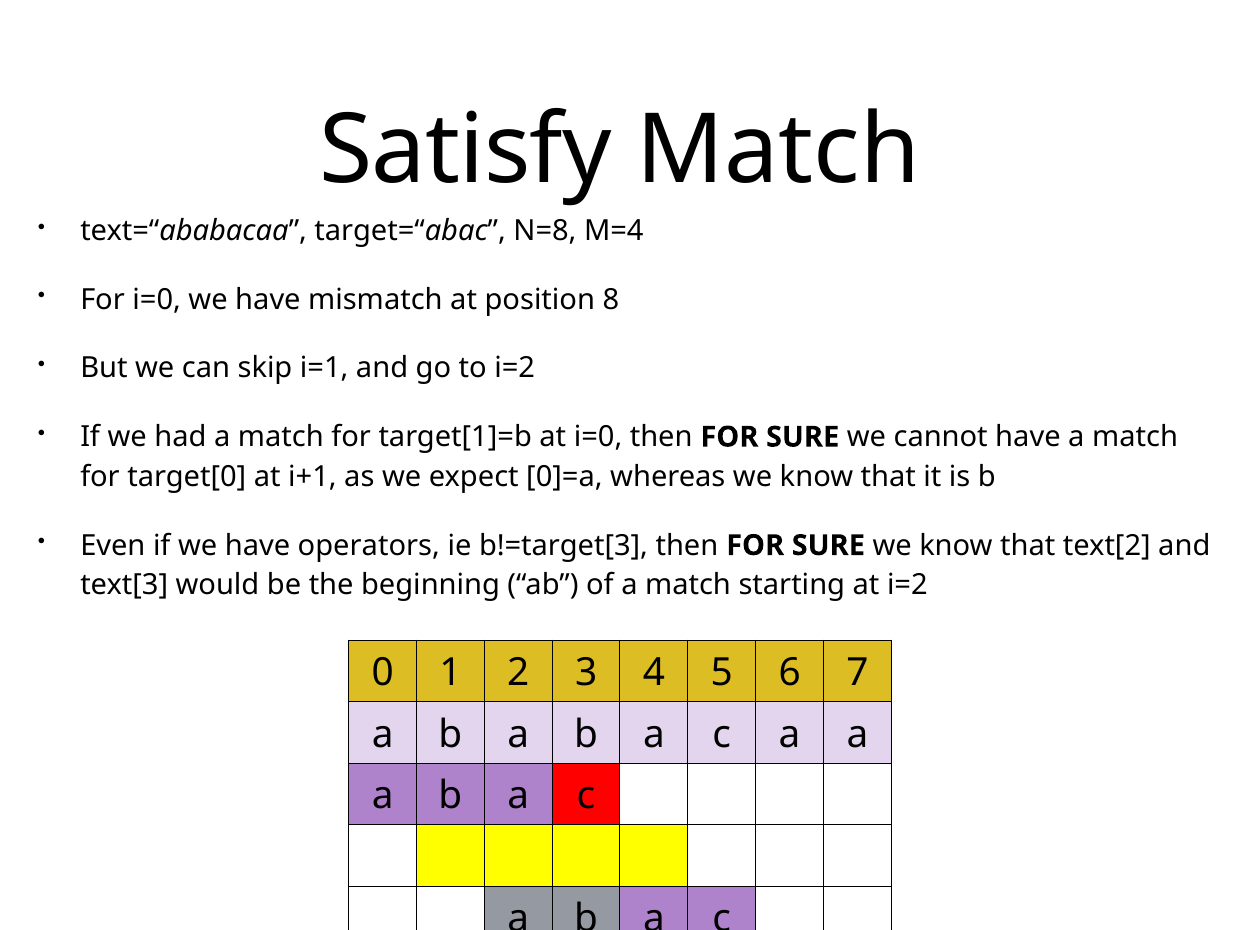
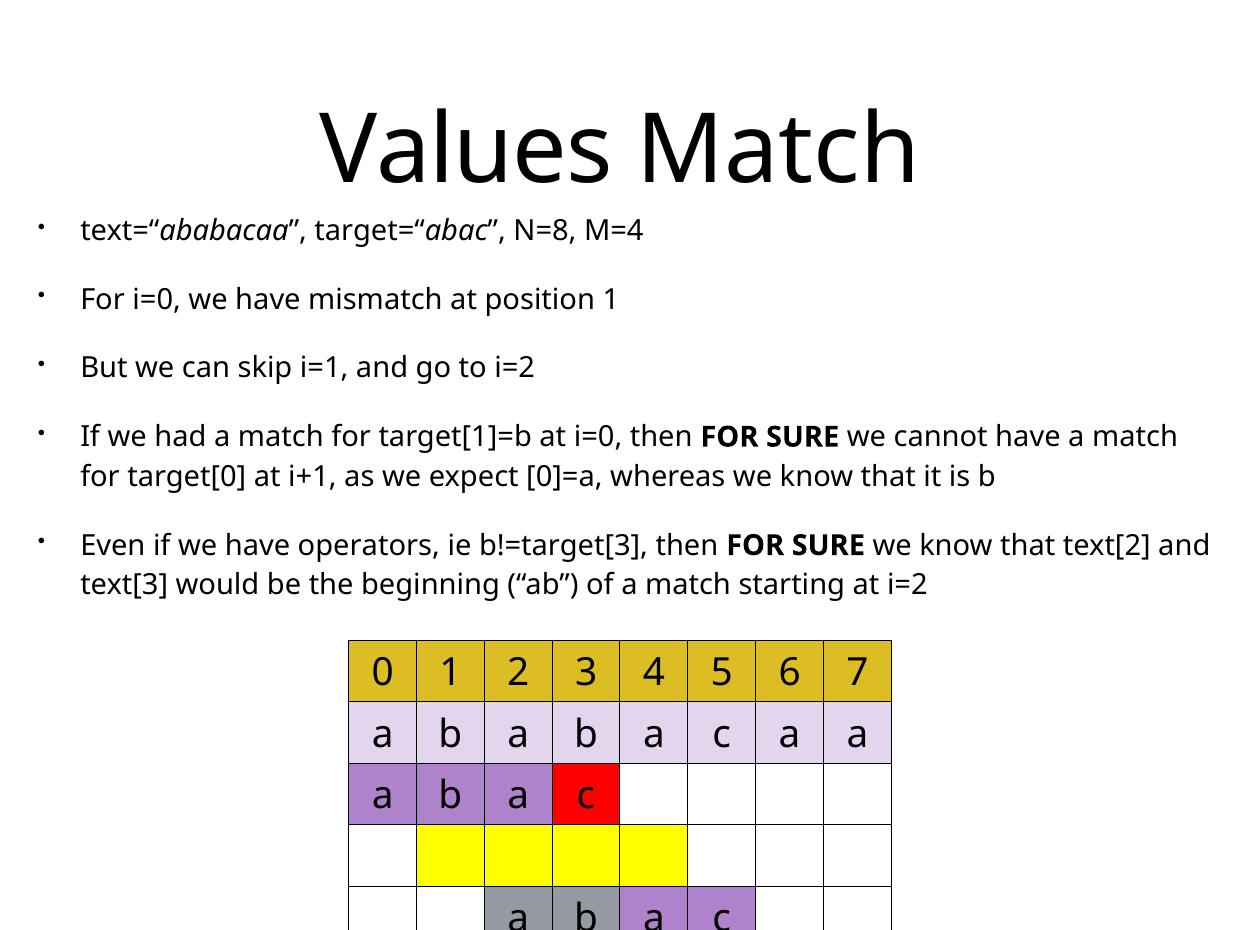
Satisfy: Satisfy -> Values (466, 151)
position 8: 8 -> 1 (611, 300)
